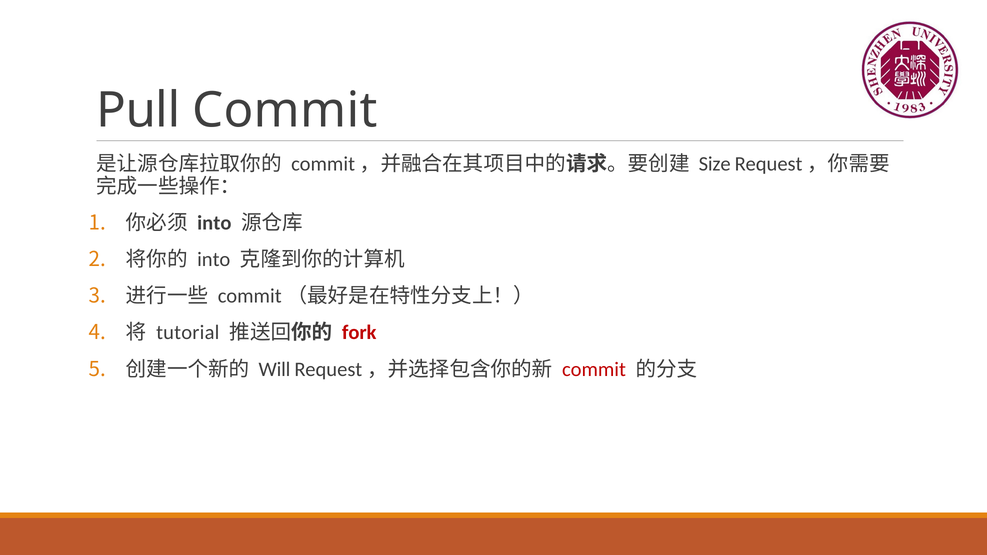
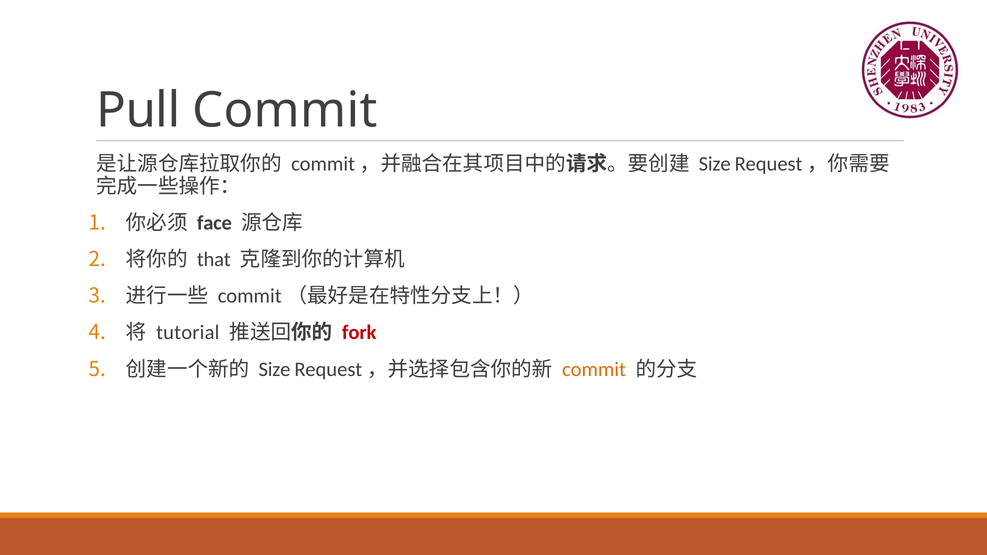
into: into -> face (214, 223)
into: into -> that (214, 260)
Will: Will -> Size (274, 369)
commit colour: red -> orange (594, 369)
